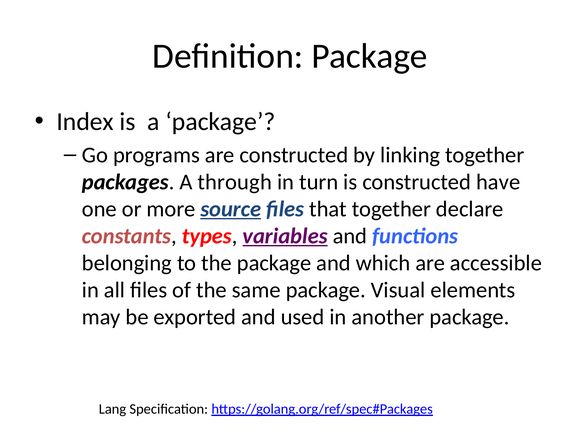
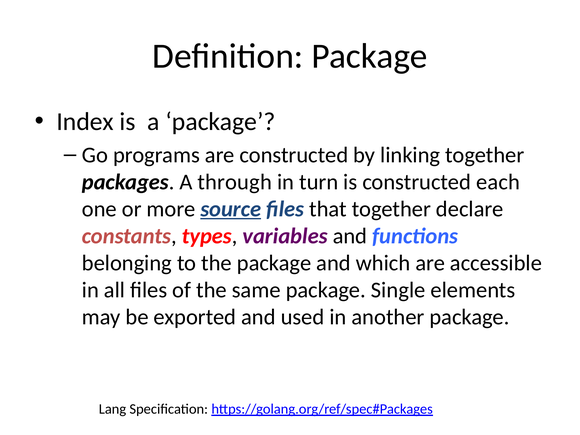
have: have -> each (498, 182)
variables underline: present -> none (285, 236)
Visual: Visual -> Single (398, 290)
